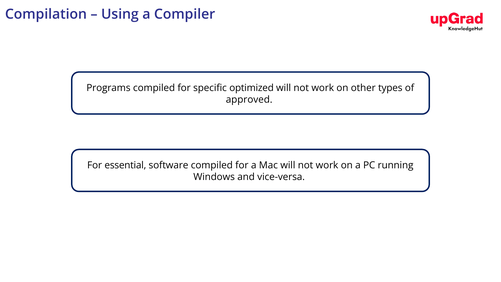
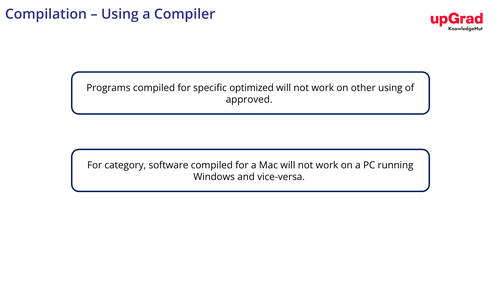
other types: types -> using (390, 88)
essential: essential -> category (125, 165)
